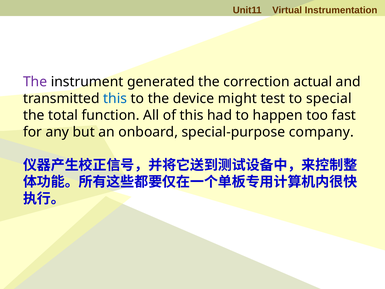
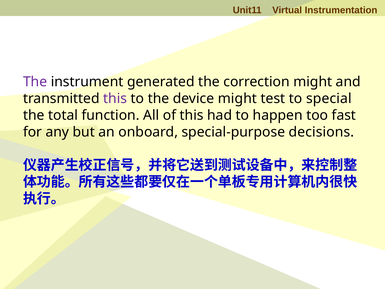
correction actual: actual -> might (313, 82)
this colour: blue -> purple (115, 98)
company: company -> decisions (321, 132)
